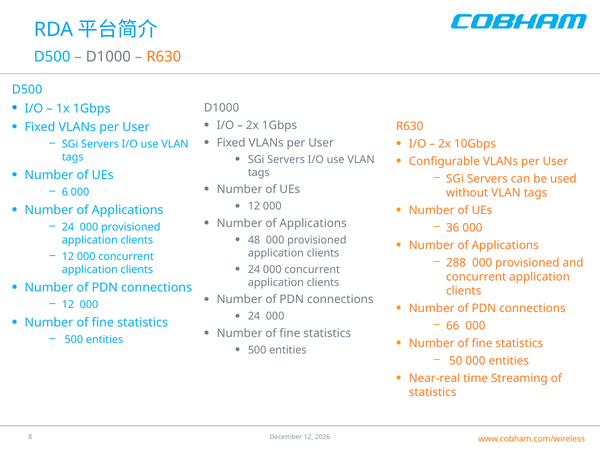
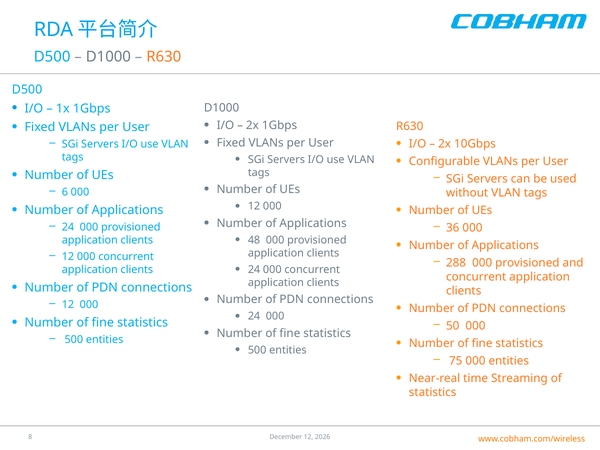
66: 66 -> 50 (453, 326)
50: 50 -> 75 (456, 361)
